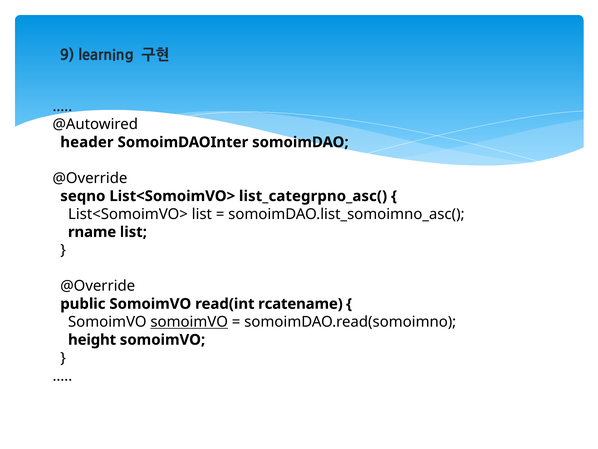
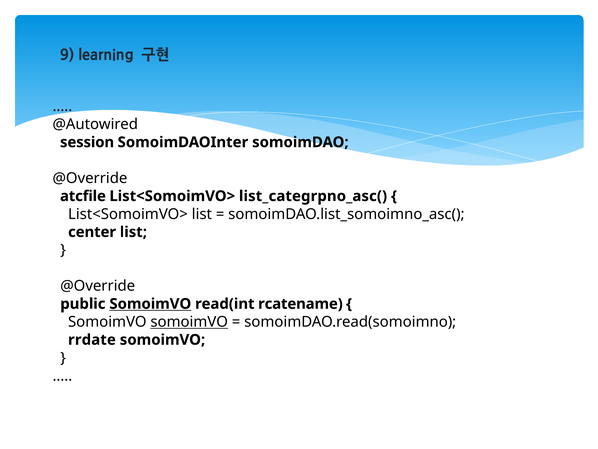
header: header -> session (87, 142)
seqno: seqno -> atcfile (83, 196)
rname: rname -> center (92, 232)
SomoimVO underline: none -> present (150, 304)
height: height -> rrdate (92, 339)
